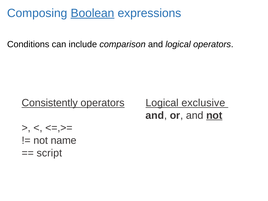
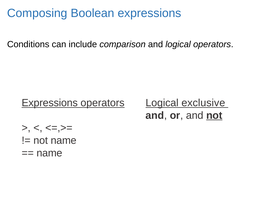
Boolean underline: present -> none (93, 13)
Consistently: Consistently -> Expressions (50, 103)
script: script -> name (49, 153)
